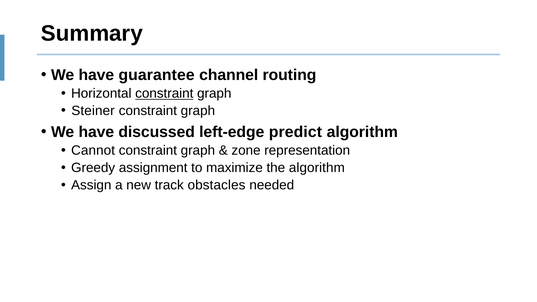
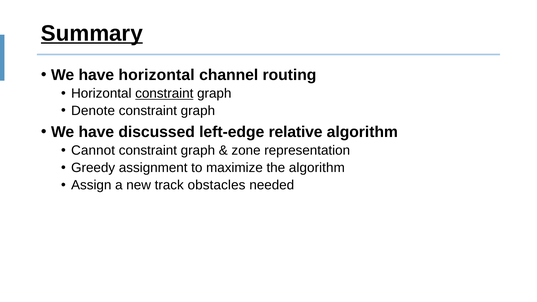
Summary underline: none -> present (92, 33)
have guarantee: guarantee -> horizontal (157, 75)
Steiner: Steiner -> Denote (93, 111)
predict: predict -> relative (296, 132)
